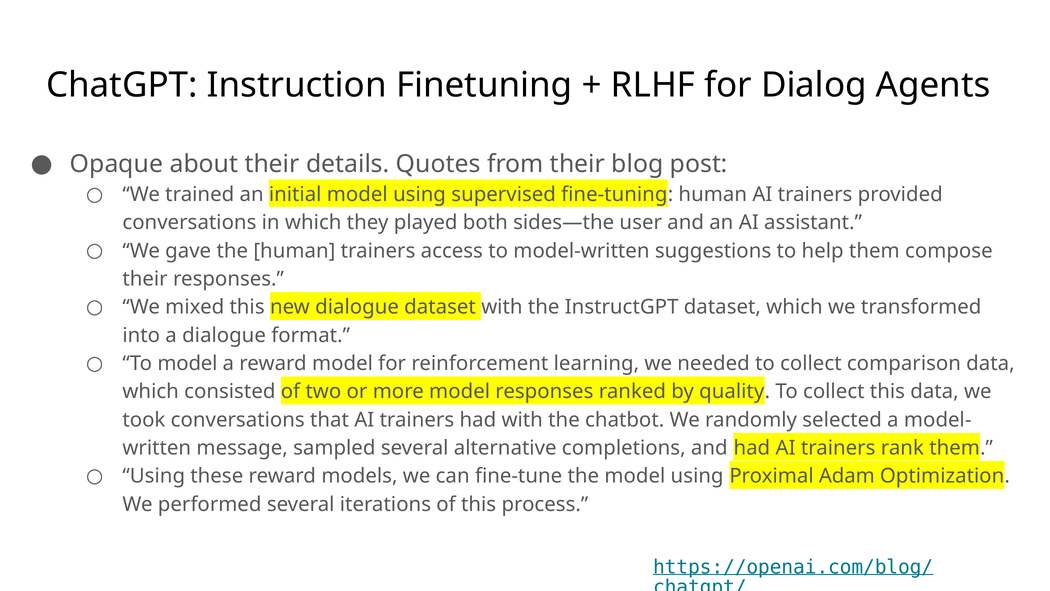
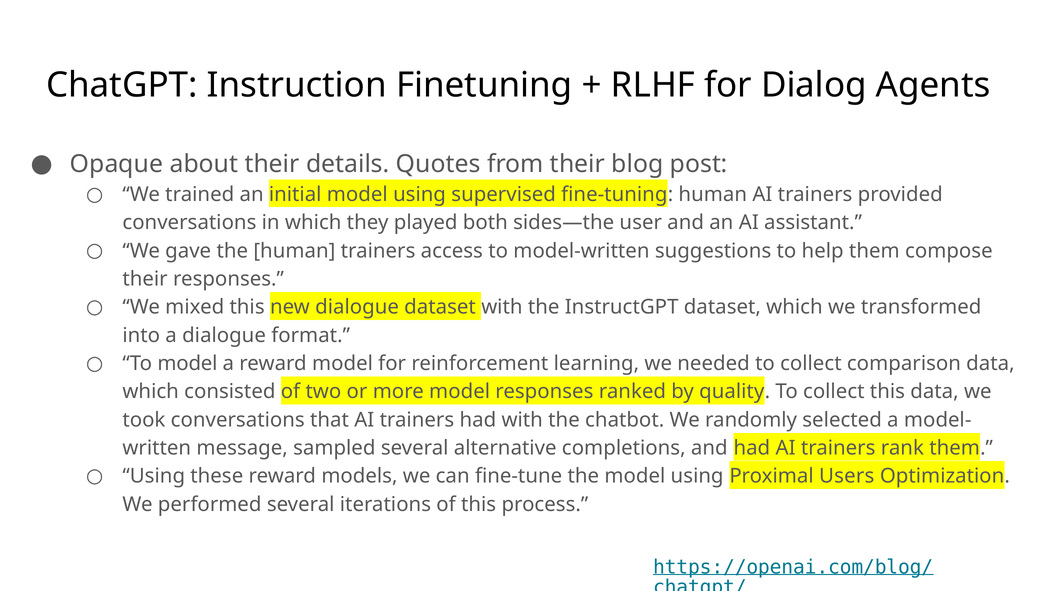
Adam: Adam -> Users (847, 476)
